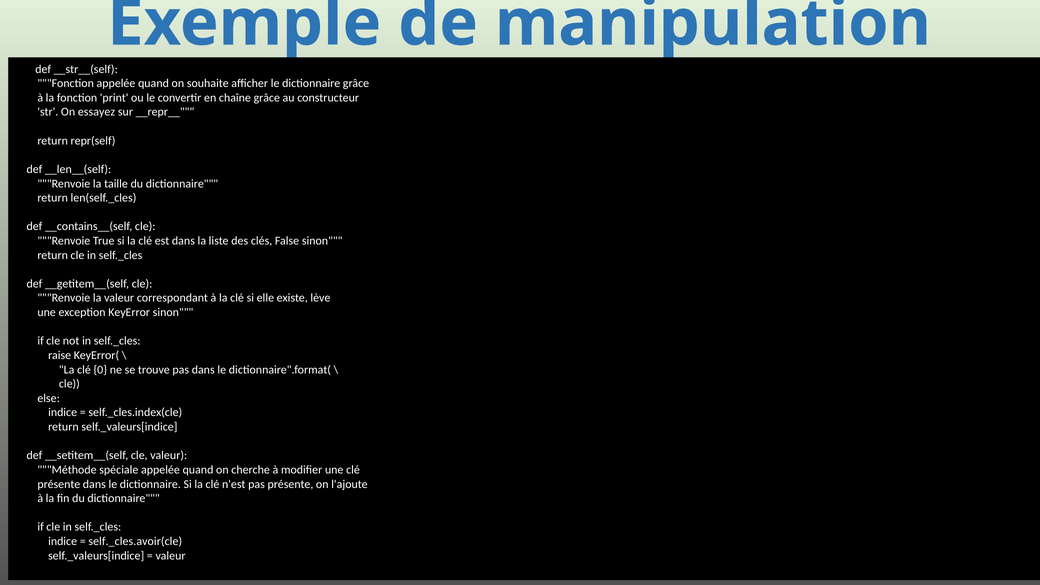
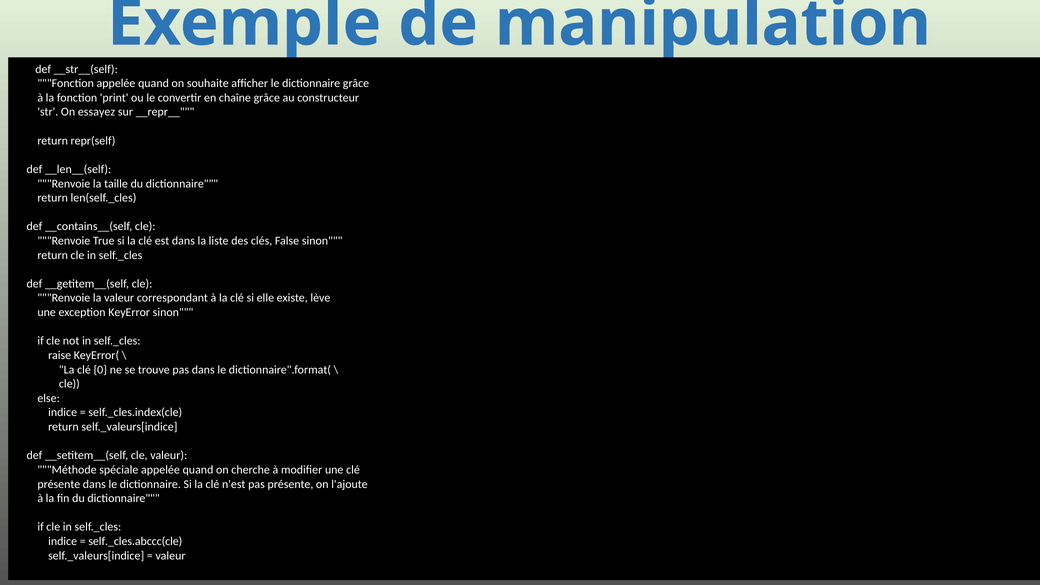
self._cles.avoir(cle: self._cles.avoir(cle -> self._cles.abccc(cle (135, 541)
